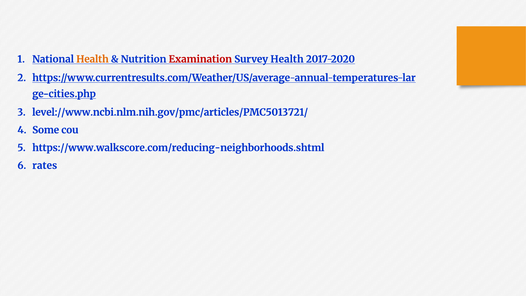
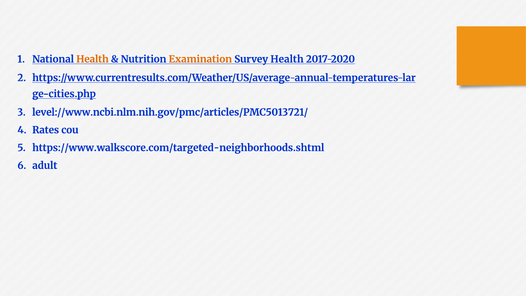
Examination colour: red -> orange (200, 59)
Some: Some -> Rates (46, 130)
https://www.walkscore.com/reducing-neighborhoods.shtml: https://www.walkscore.com/reducing-neighborhoods.shtml -> https://www.walkscore.com/targeted-neighborhoods.shtml (178, 148)
rates: rates -> adult (45, 166)
